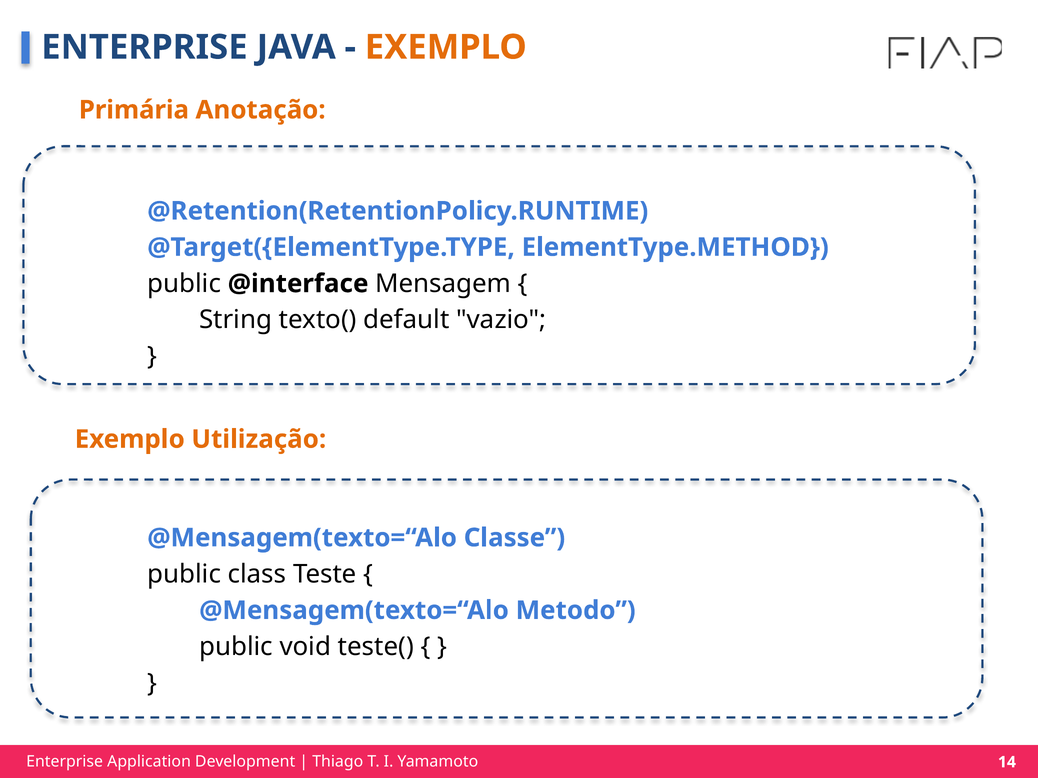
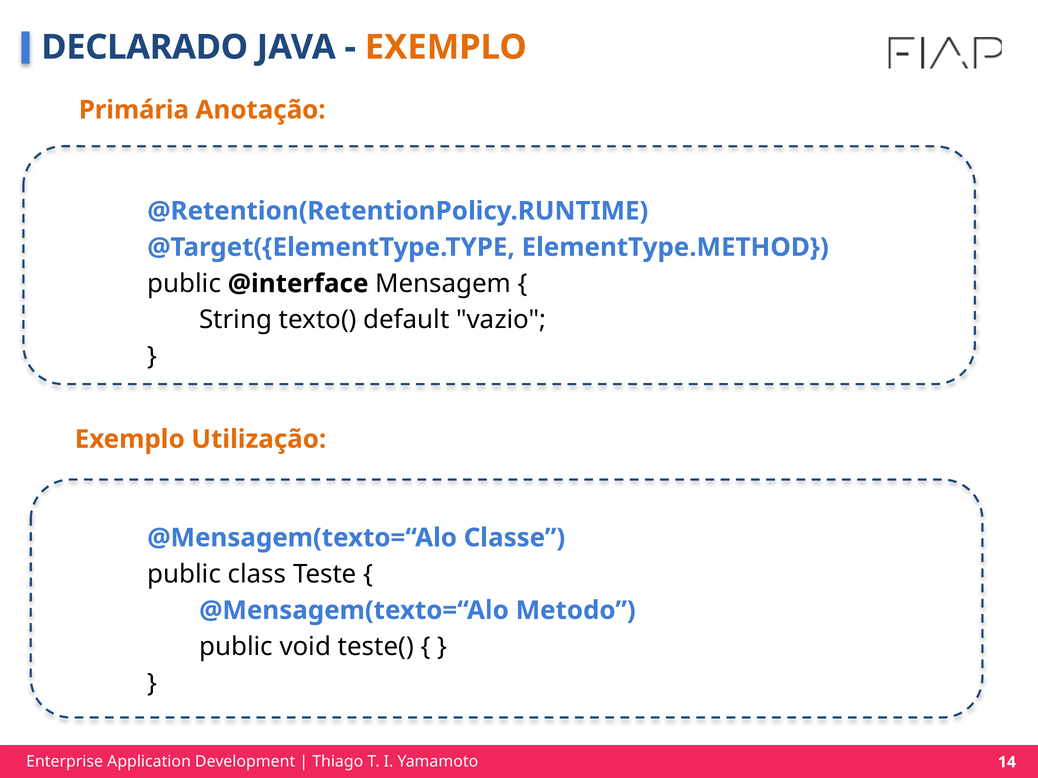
ENTERPRISE: ENTERPRISE -> DECLARADO (145, 47)
